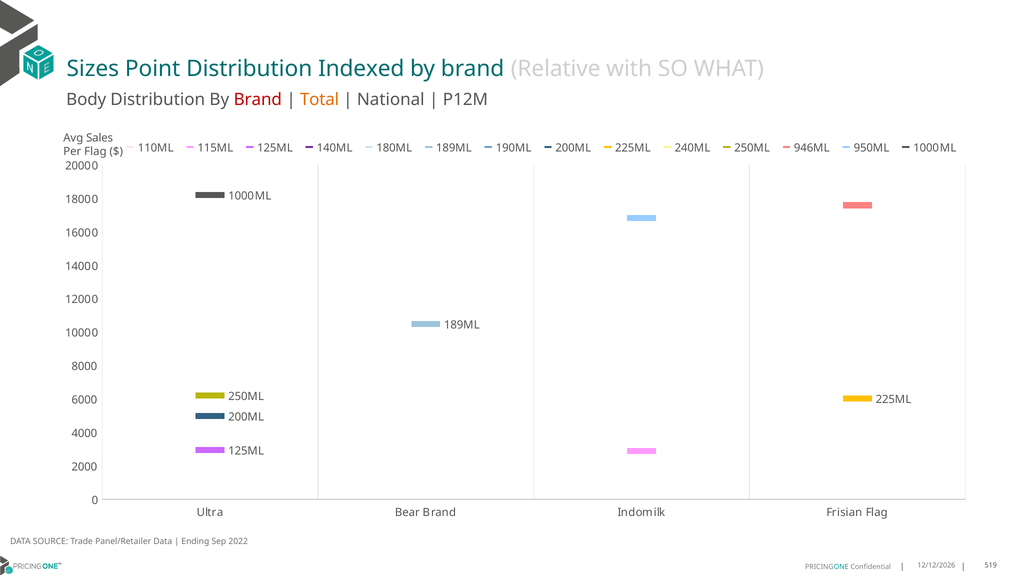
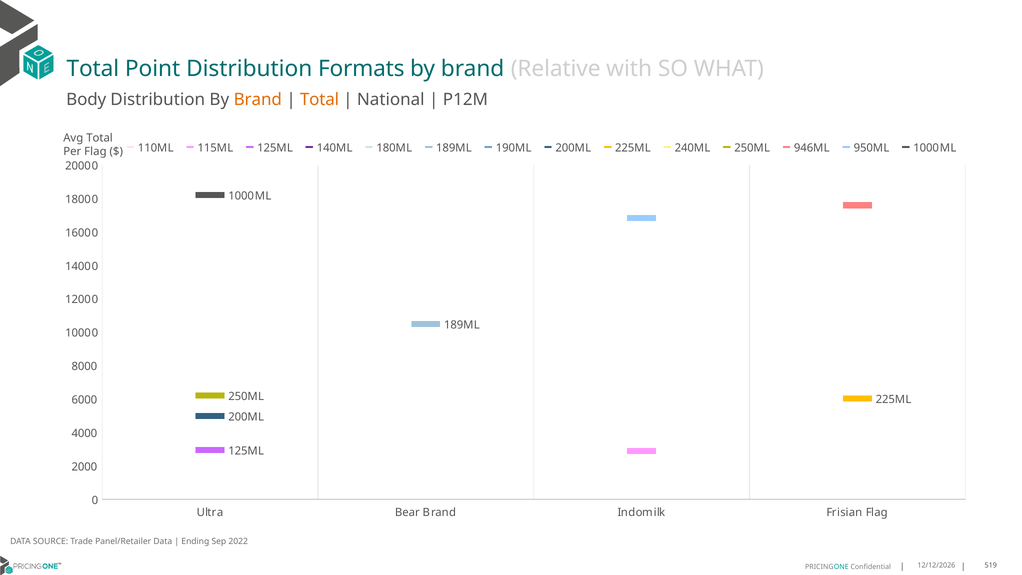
Sizes: Sizes -> Total (93, 69)
Indexed: Indexed -> Formats (361, 69)
Brand colour: red -> orange (258, 100)
Avg Sales: Sales -> Total (100, 138)
